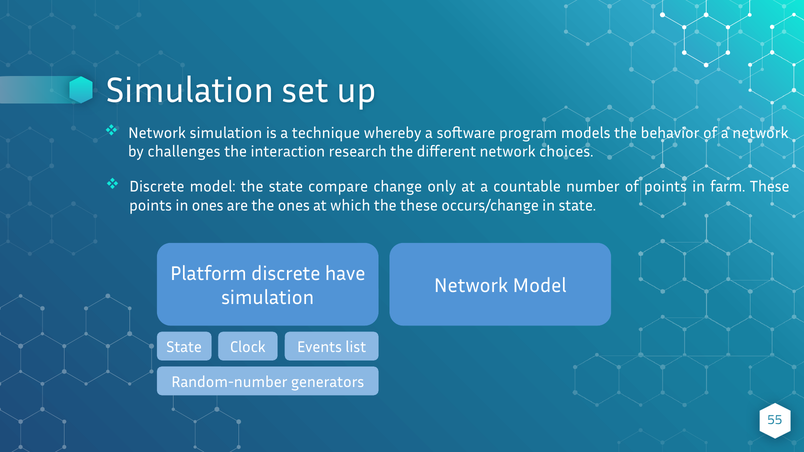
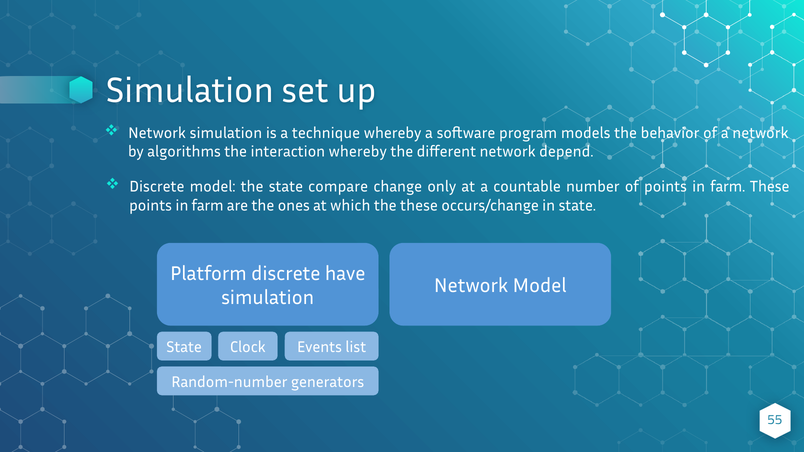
challenges: challenges -> algorithms (184, 152)
interaction research: research -> whereby (358, 152)
choices: choices -> depend (566, 152)
ones: ones -> farm (208, 205)
